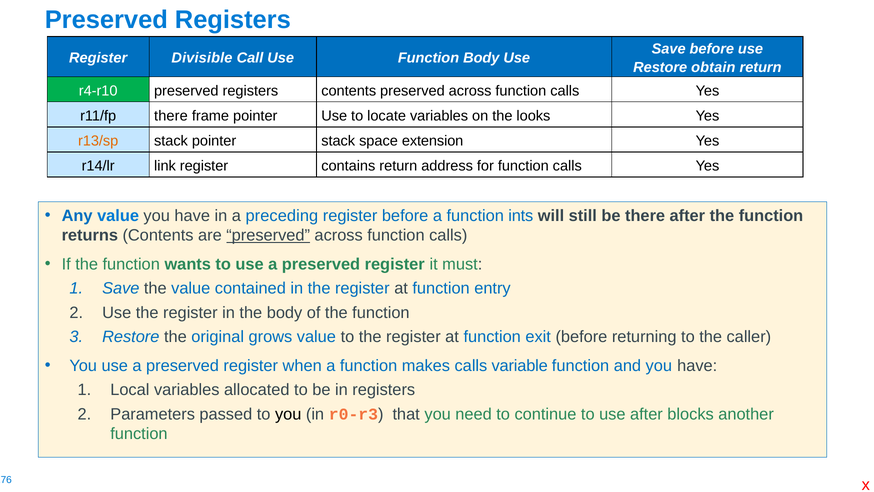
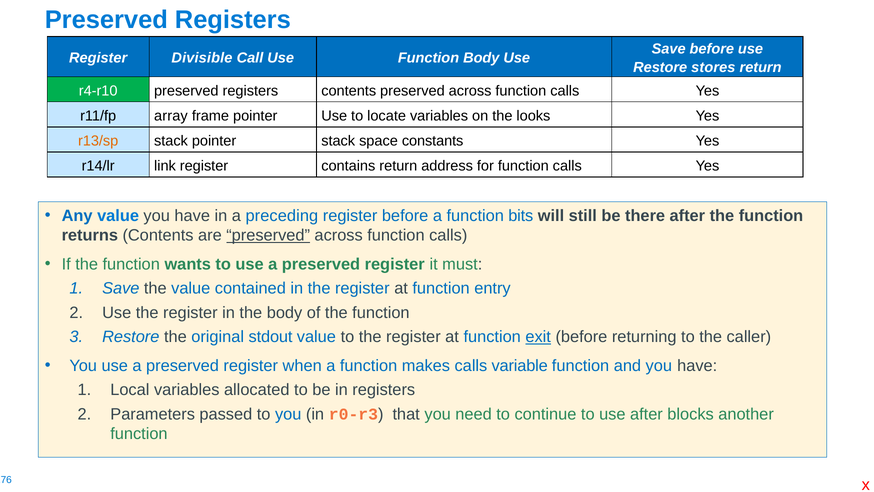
obtain: obtain -> stores (713, 67)
r11/fp there: there -> array (171, 116)
extension: extension -> constants (433, 141)
ints: ints -> bits (521, 216)
grows: grows -> stdout (271, 337)
exit underline: none -> present (538, 337)
you colour: black -> blue (288, 414)
